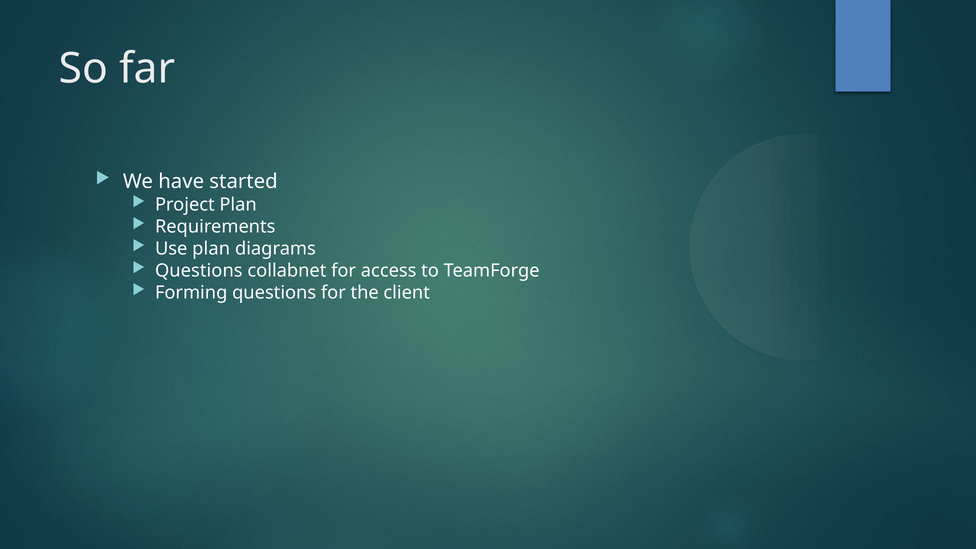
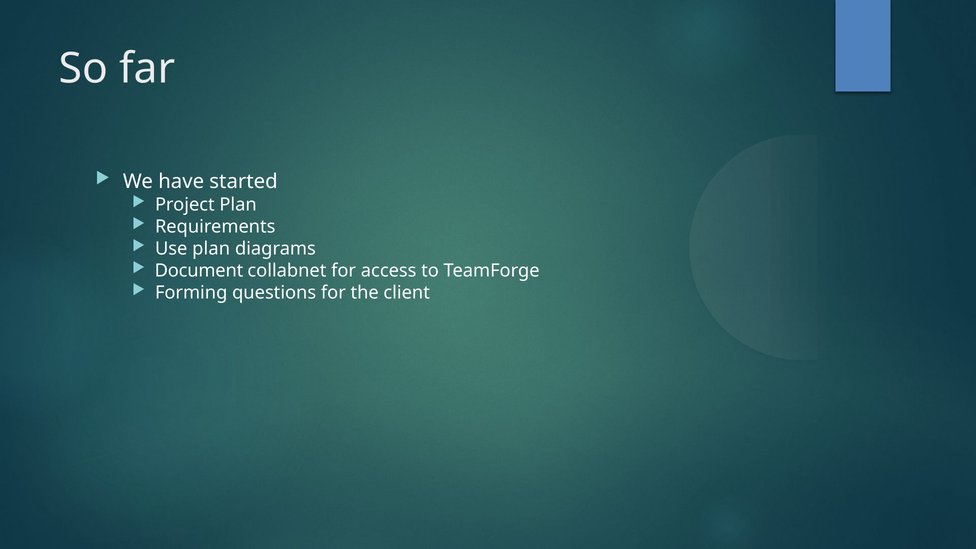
Questions: Questions -> Document (199, 271)
